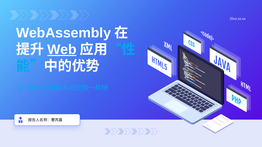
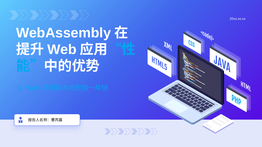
Web underline: present -> none (62, 50)
